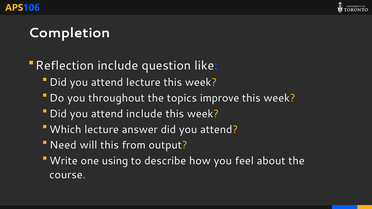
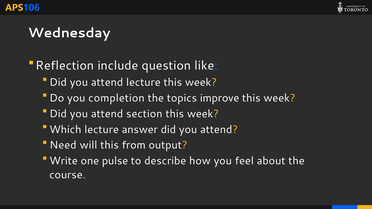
Completion: Completion -> Wednesday (69, 33)
throughout: throughout -> completion (116, 98)
attend include: include -> section (144, 114)
using: using -> pulse (115, 161)
